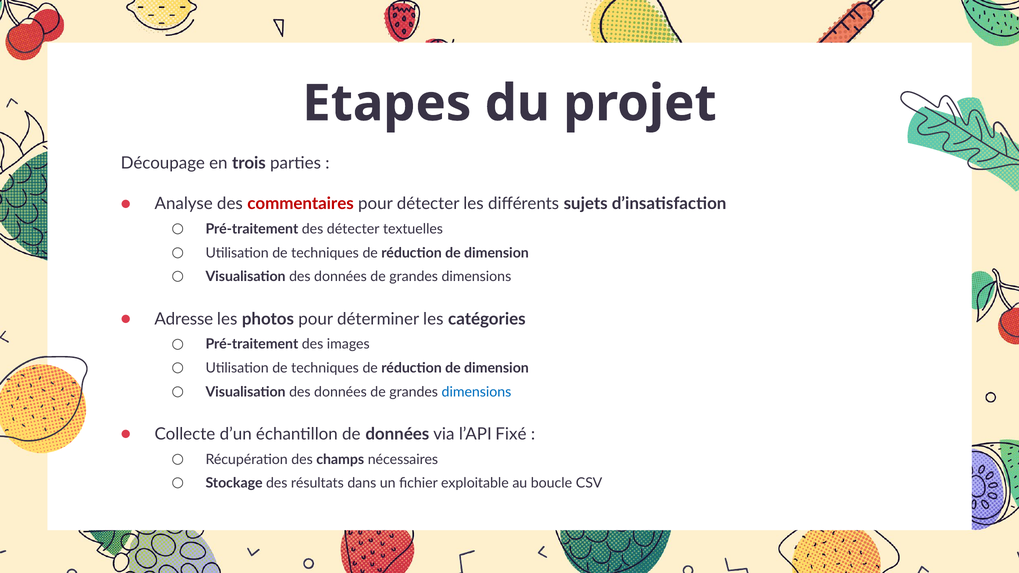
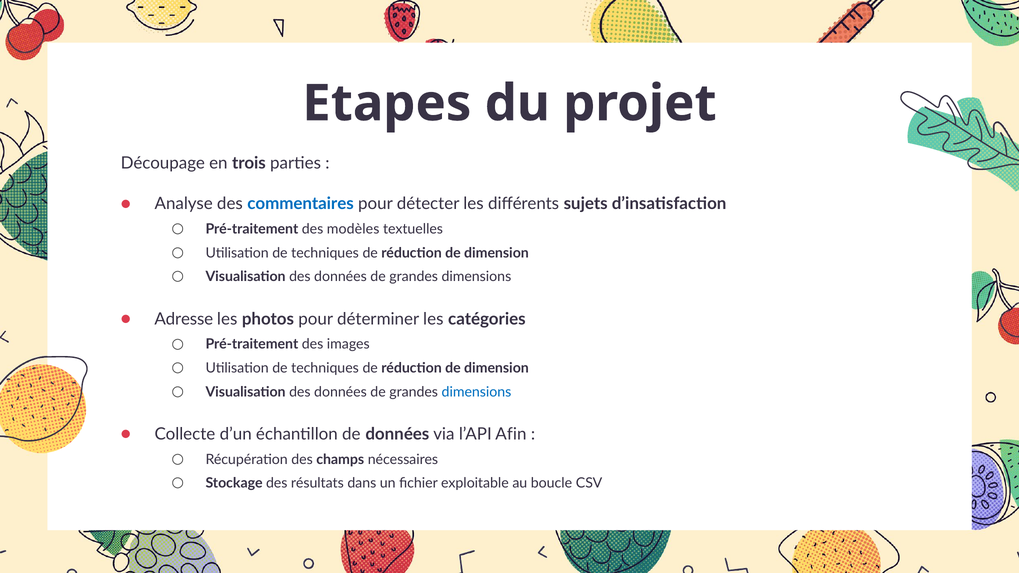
commentaires colour: red -> blue (301, 204)
des détecter: détecter -> modèles (353, 229)
Fixé: Fixé -> Afin (511, 434)
